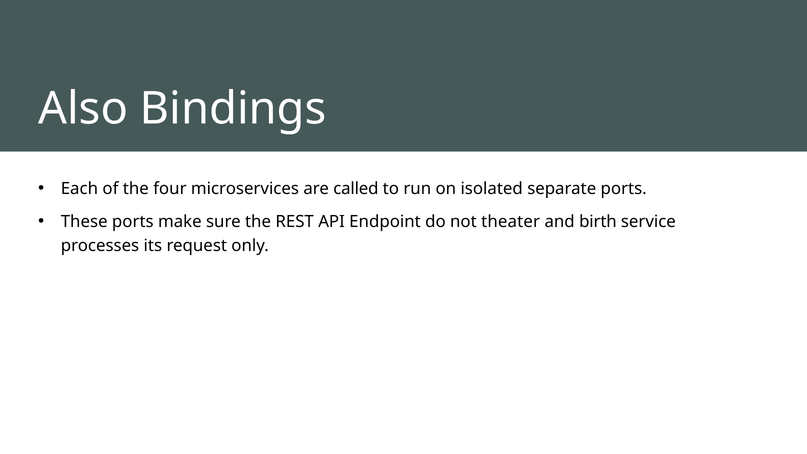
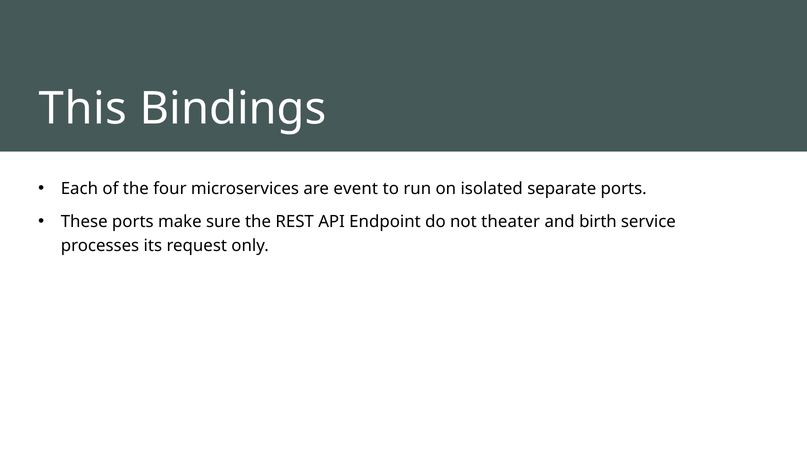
Also: Also -> This (83, 109)
called: called -> event (356, 189)
